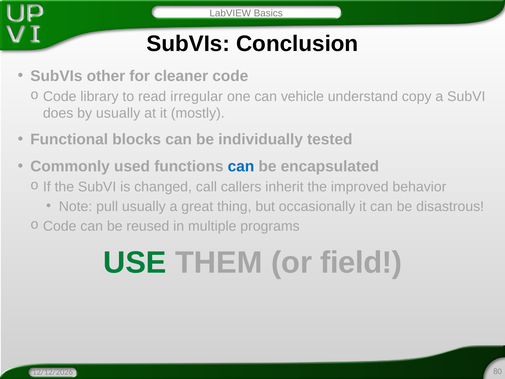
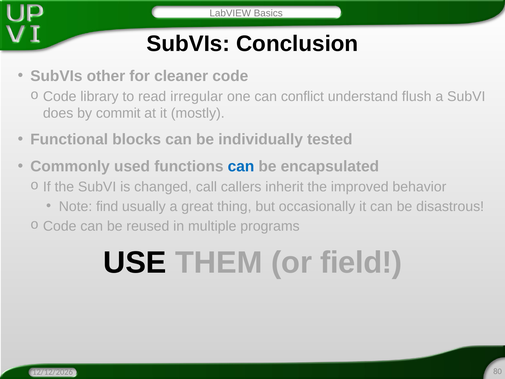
vehicle: vehicle -> conflict (302, 96)
copy: copy -> flush (417, 96)
by usually: usually -> commit (118, 113)
pull: pull -> find (107, 206)
USE colour: green -> black (135, 262)
